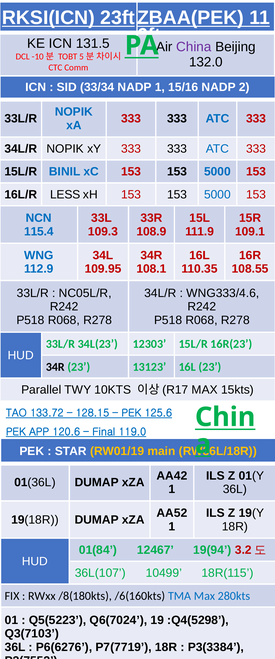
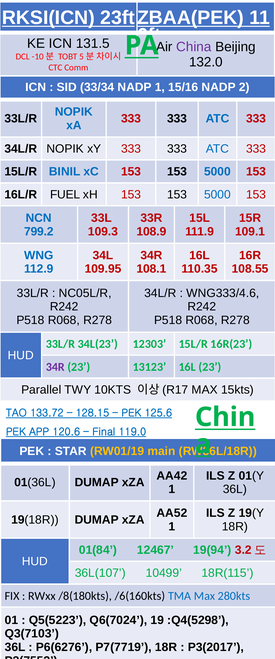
LESS: LESS -> FUEL (65, 194)
115.4: 115.4 -> 799.2 (39, 231)
34R colour: black -> purple (55, 366)
P3(3384: P3(3384 -> P3(2017 (216, 646)
